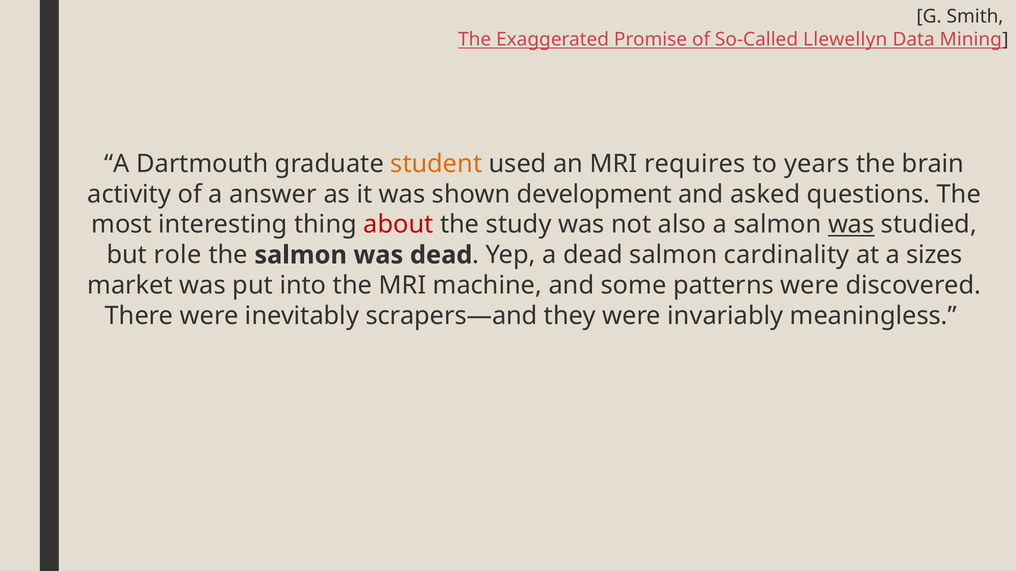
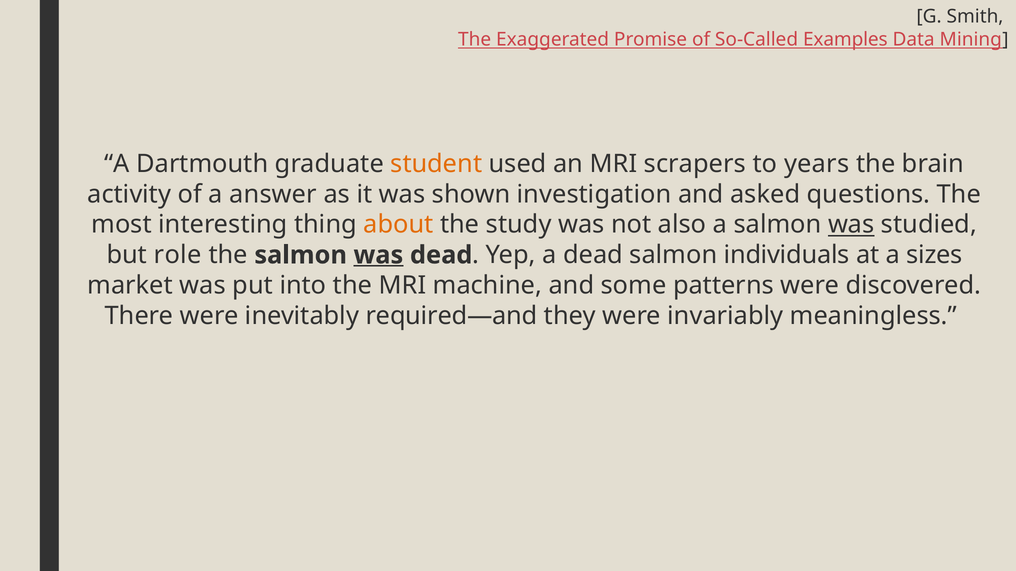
Llewellyn: Llewellyn -> Examples (845, 39)
requires: requires -> scrapers (695, 164)
development: development -> investigation (594, 194)
about colour: red -> orange (398, 225)
was underline: none -> present (378, 255)
cardinality: cardinality -> individuals (787, 255)
scrapers—and: scrapers—and -> required—and (452, 316)
